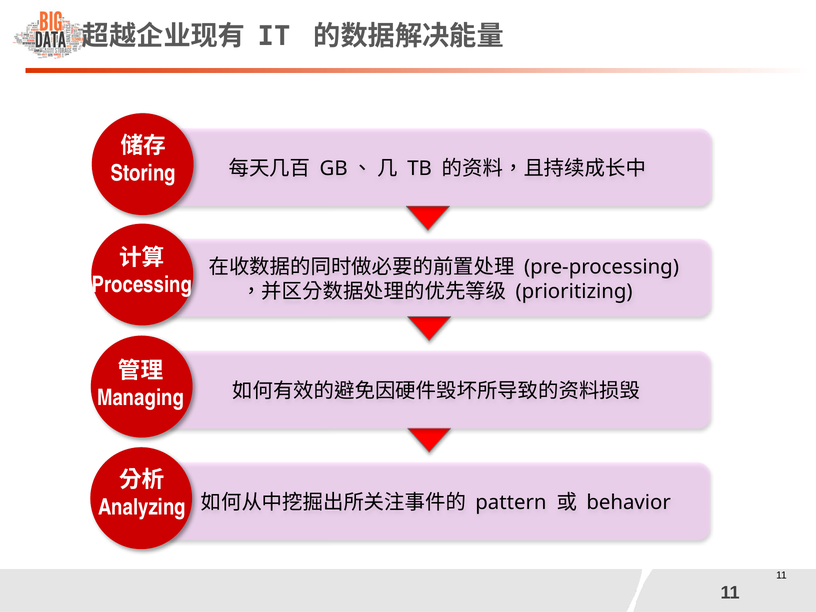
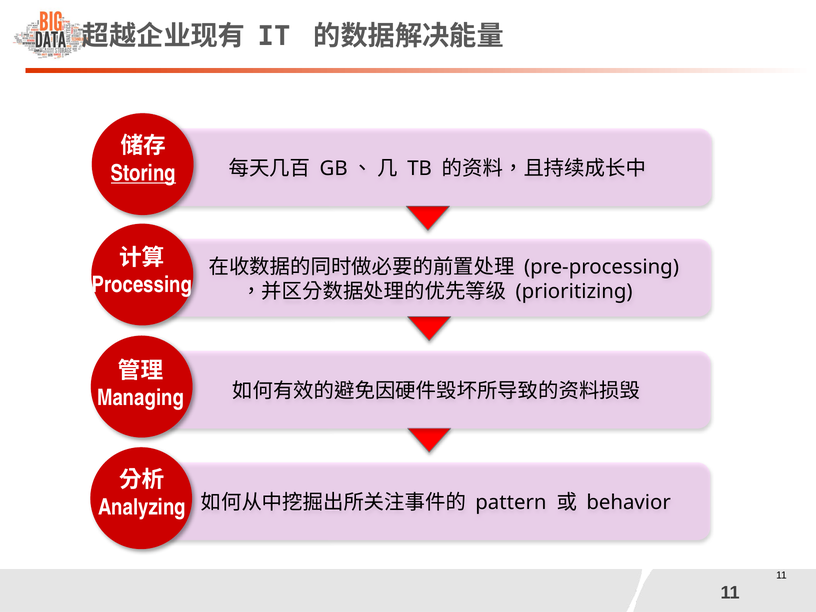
Storing underline: none -> present (143, 173)
